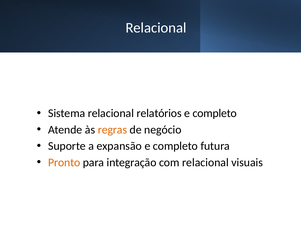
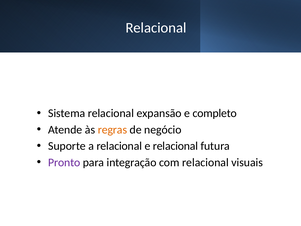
relatórios: relatórios -> expansão (159, 113)
a expansão: expansão -> relacional (119, 146)
completo: completo -> relacional (175, 146)
Pronto colour: orange -> purple (64, 162)
